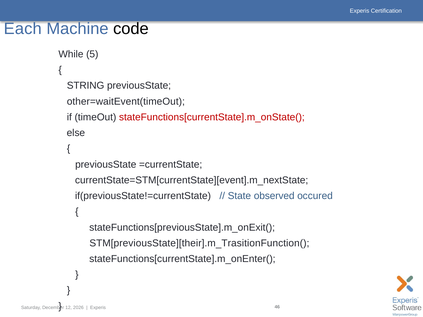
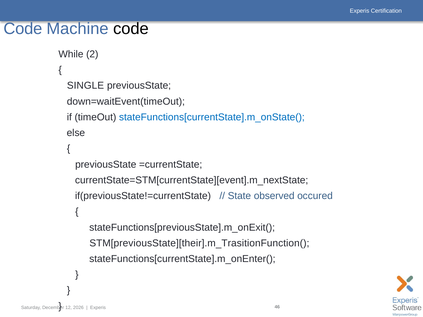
Each: Each -> Code (23, 29)
5: 5 -> 2 (92, 54)
STRING: STRING -> SINGLE (85, 86)
other=waitEvent(timeOut: other=waitEvent(timeOut -> down=waitEvent(timeOut (126, 102)
stateFunctions[currentState].m_onState( colour: red -> blue (212, 117)
